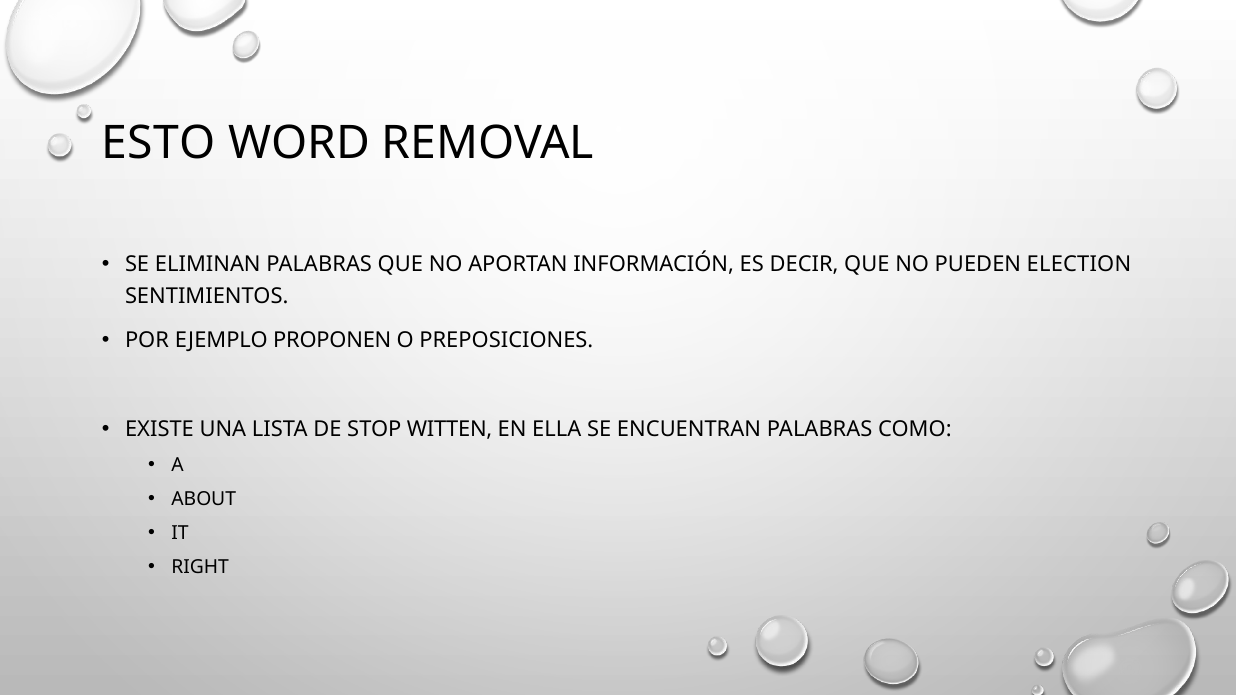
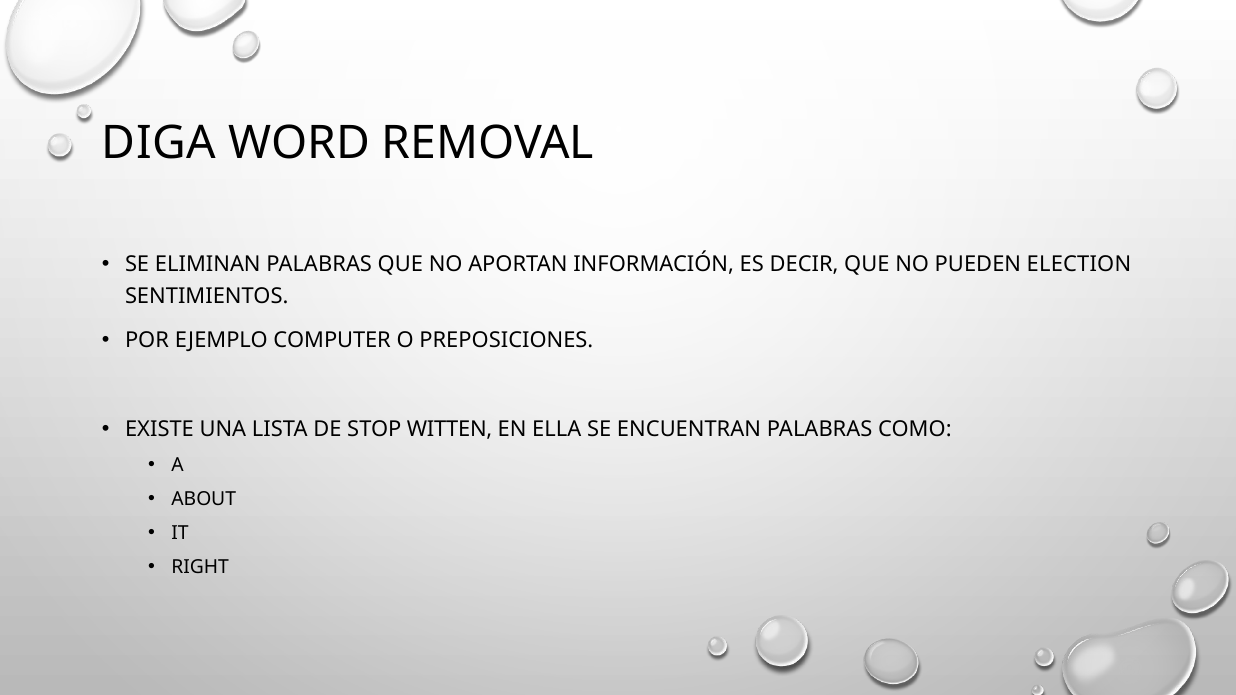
ESTO: ESTO -> DIGA (159, 143)
PROPONEN: PROPONEN -> COMPUTER (332, 340)
